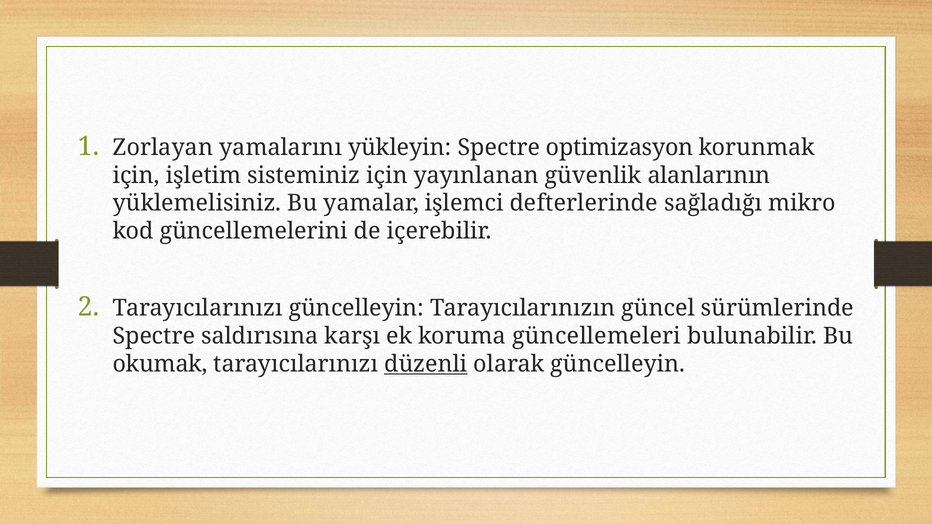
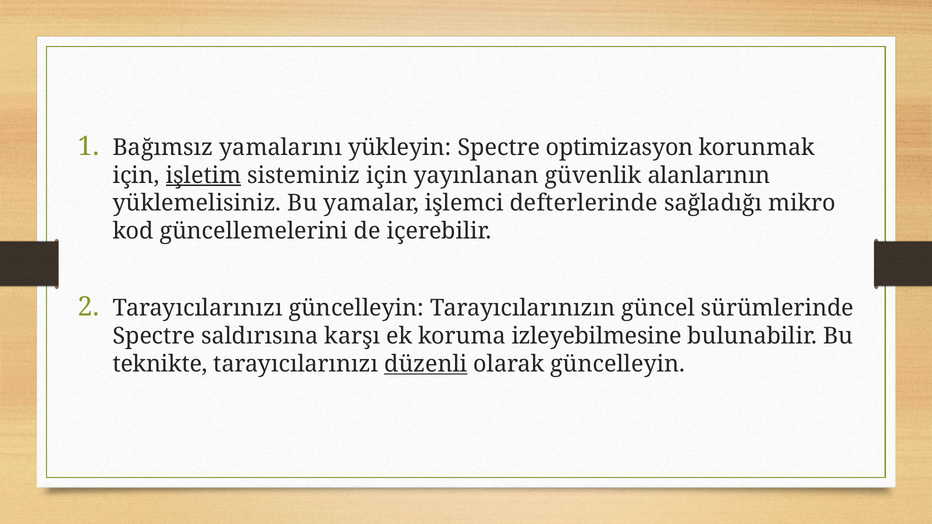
Zorlayan: Zorlayan -> Bağımsız (163, 147)
işletim underline: none -> present (204, 175)
güncellemeleri: güncellemeleri -> izleyebilmesine (597, 336)
okumak: okumak -> teknikte (160, 364)
